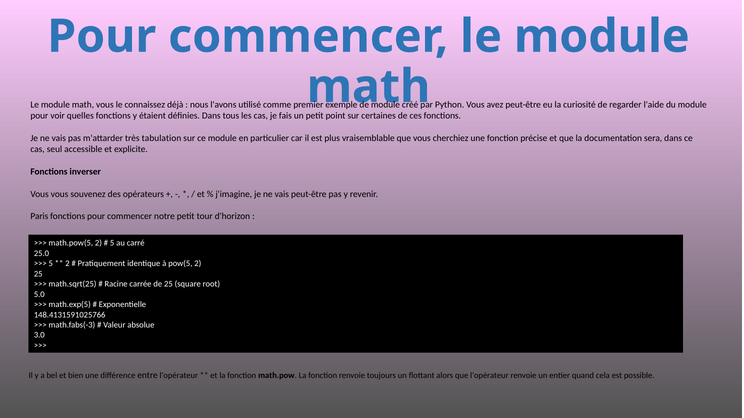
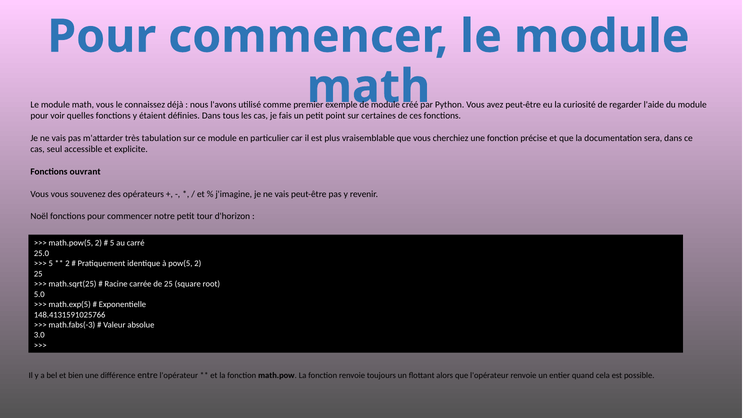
inverser: inverser -> ouvrant (85, 172)
Paris: Paris -> Noël (39, 217)
